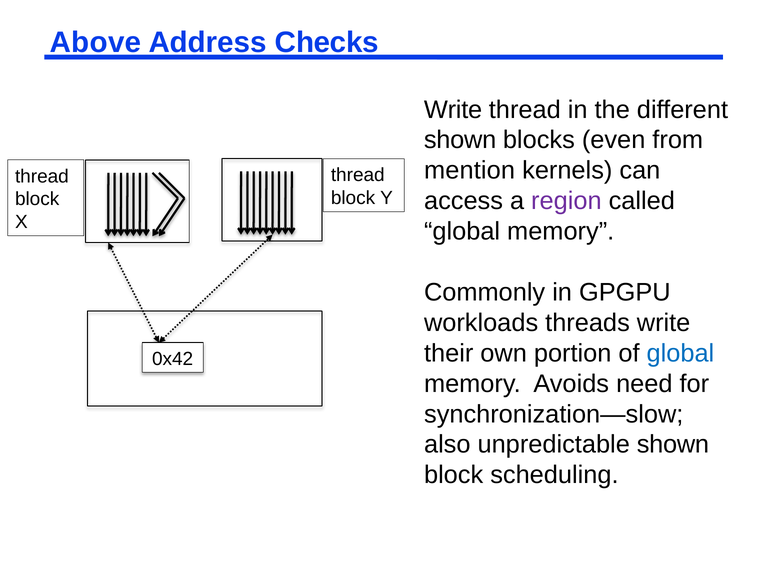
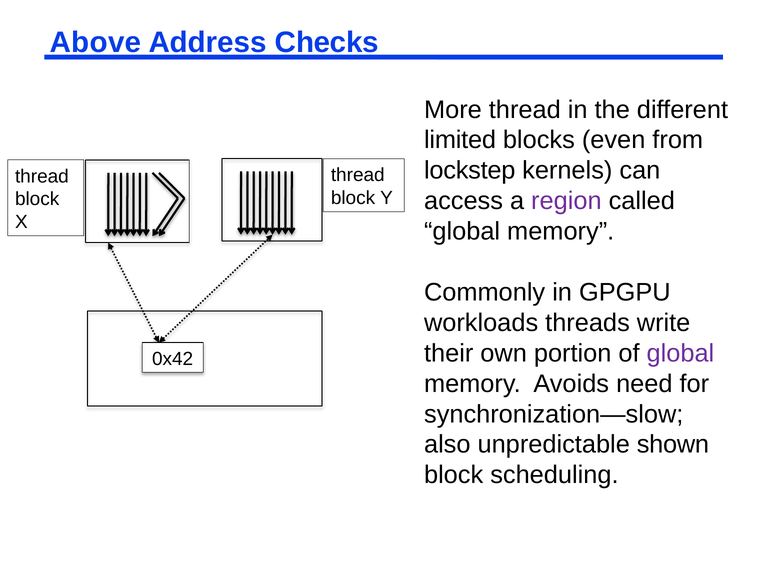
Write: Write -> More (453, 110)
shown: shown -> limited (460, 140)
mention: mention -> lockstep (470, 170)
global colour: blue -> purple (680, 353)
